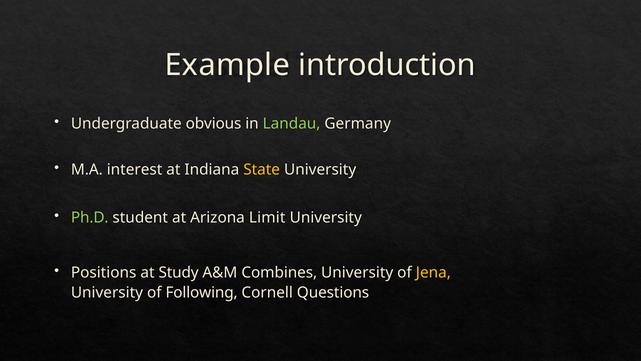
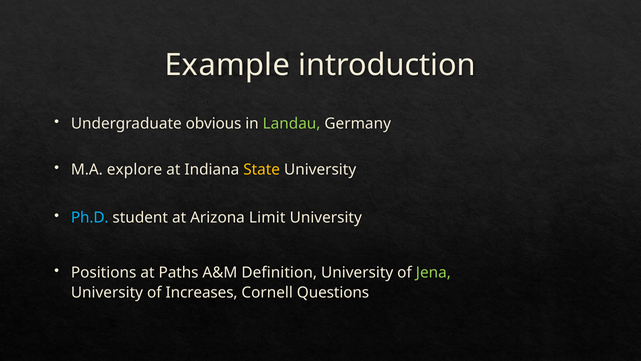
interest: interest -> explore (134, 170)
Ph.D colour: light green -> light blue (90, 217)
Study: Study -> Paths (179, 272)
Combines: Combines -> Definition (279, 272)
Jena colour: yellow -> light green (433, 272)
Following: Following -> Increases (202, 292)
